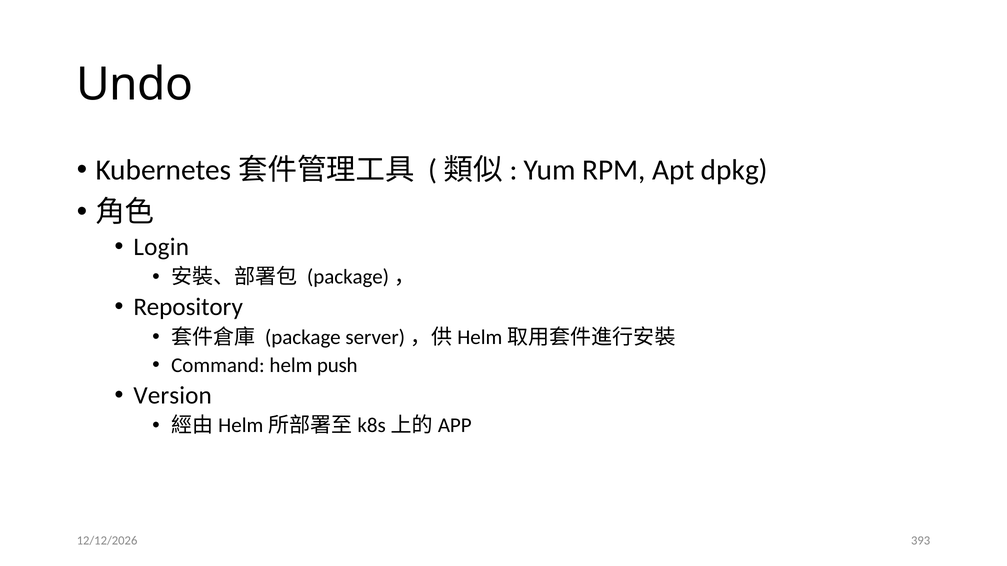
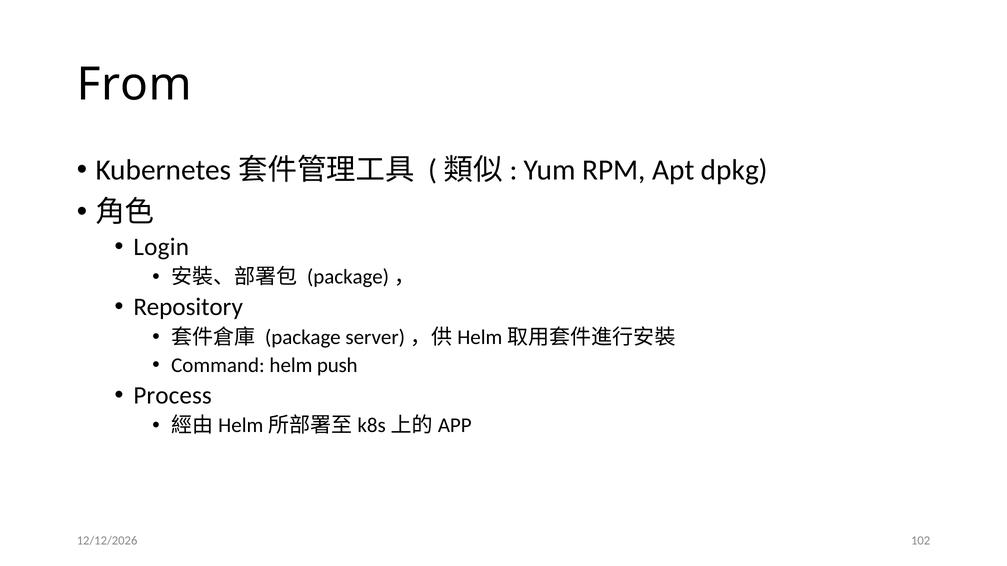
Undo: Undo -> From (134, 85)
Version: Version -> Process (173, 396)
393: 393 -> 102 (921, 541)
